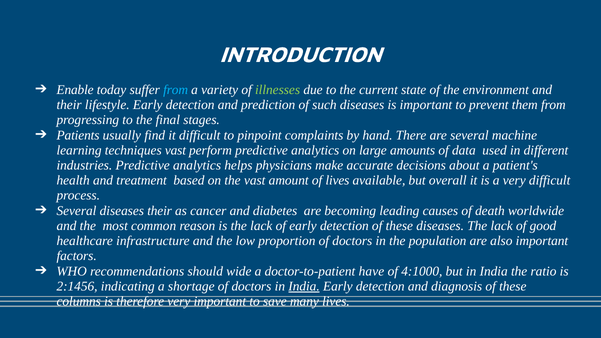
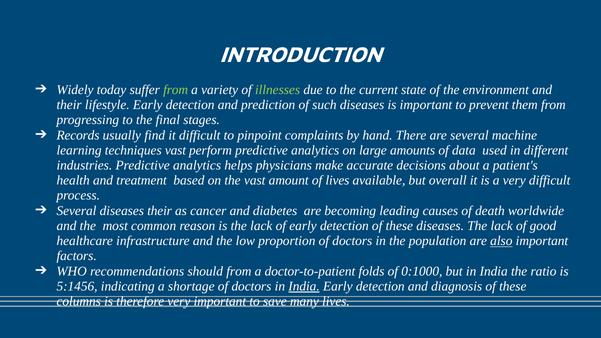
Enable: Enable -> Widely (75, 90)
from colour: light blue -> light green (176, 90)
Patients: Patients -> Records (78, 135)
also underline: none -> present (501, 241)
should wide: wide -> from (239, 271)
have: have -> folds (372, 271)
4:1000: 4:1000 -> 0:1000 (422, 271)
2:1456: 2:1456 -> 5:1456 (77, 286)
